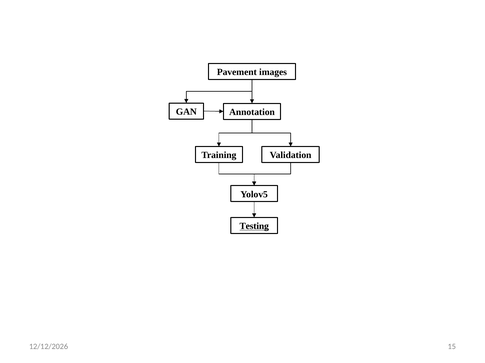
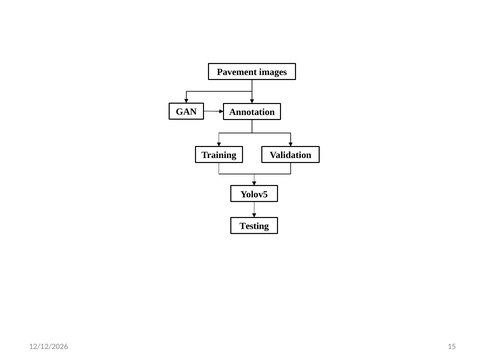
Testing underline: present -> none (254, 227)
